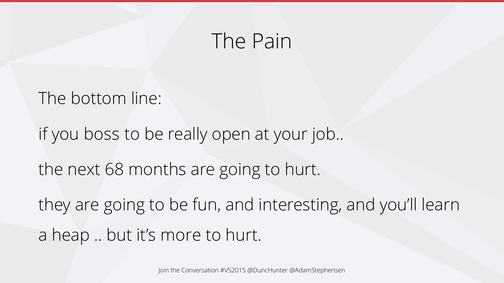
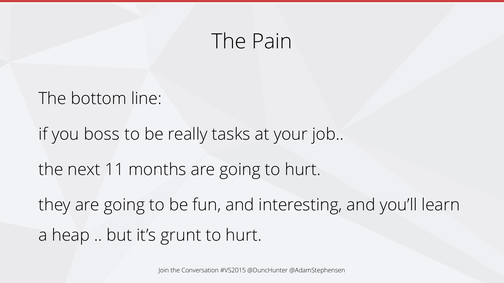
open: open -> tasks (231, 134)
68: 68 -> 11 (114, 170)
more: more -> grunt (181, 236)
